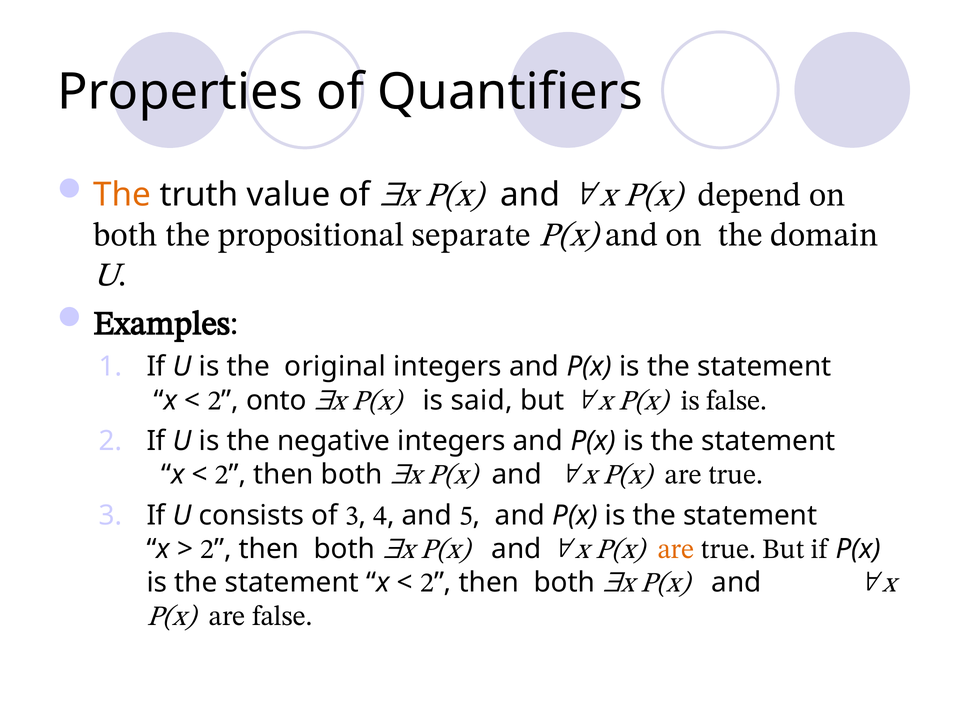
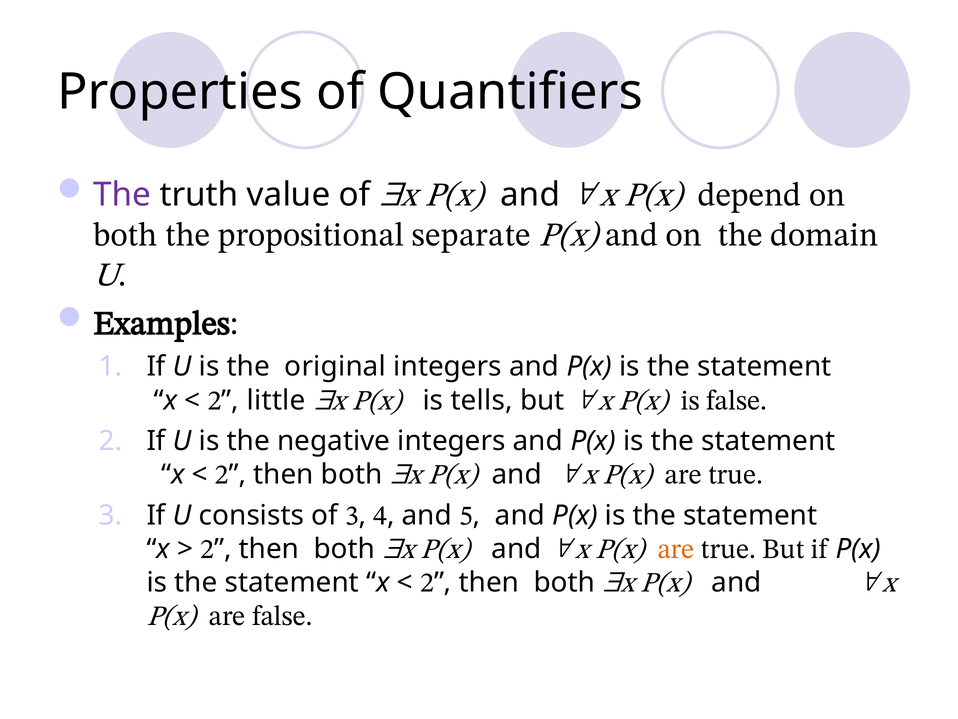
The colour: orange -> purple (122, 195)
onto: onto -> little (276, 400)
said: said -> tells (482, 400)
